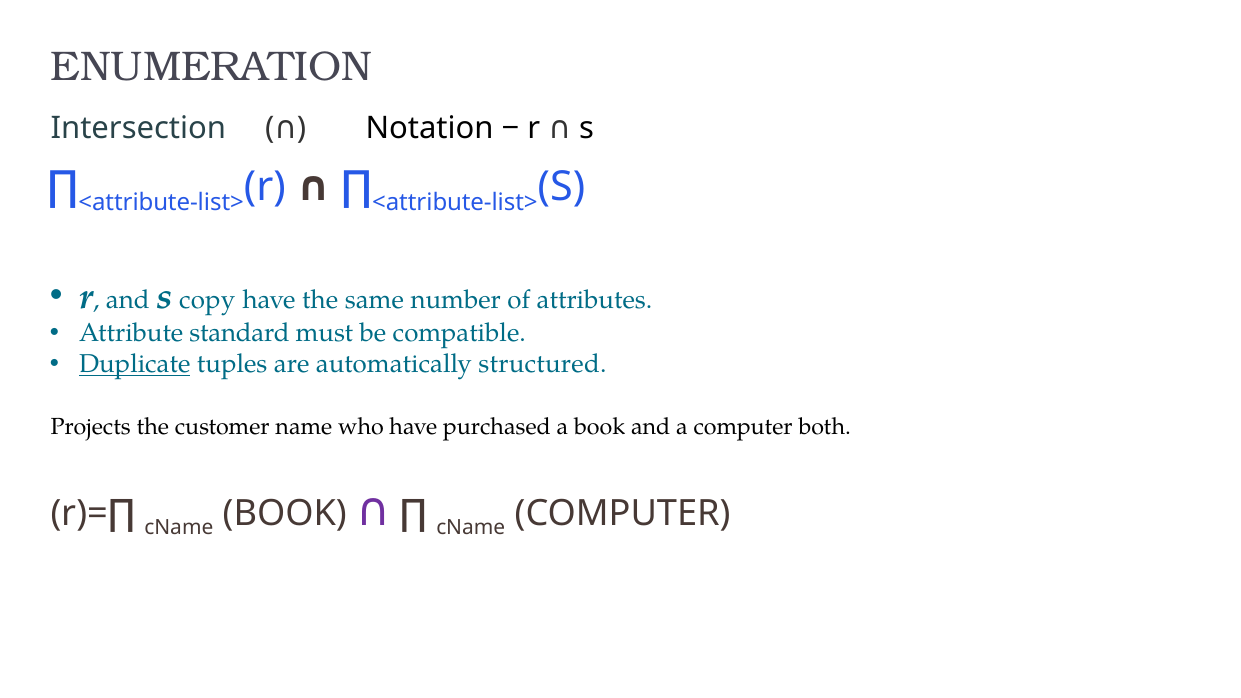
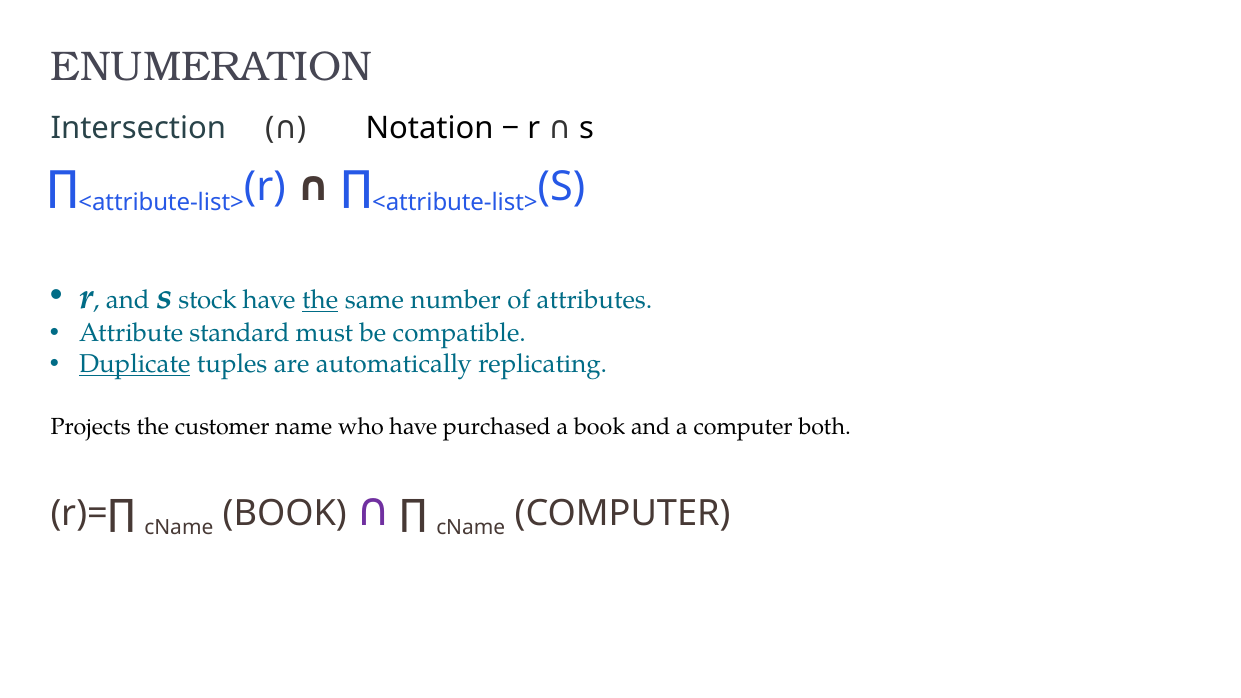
copy: copy -> stock (207, 300)
the underline: none -> present (320, 300)
structured: structured -> replicating (543, 364)
